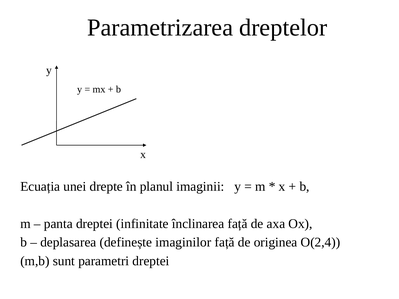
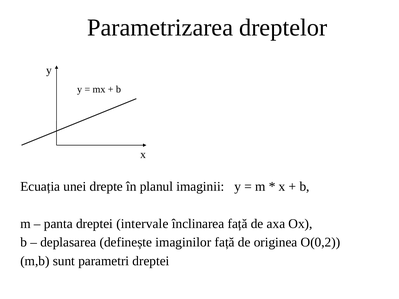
infinitate: infinitate -> intervale (142, 224)
O(2,4: O(2,4 -> O(0,2 (320, 243)
